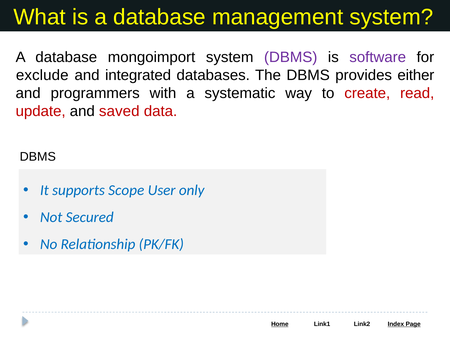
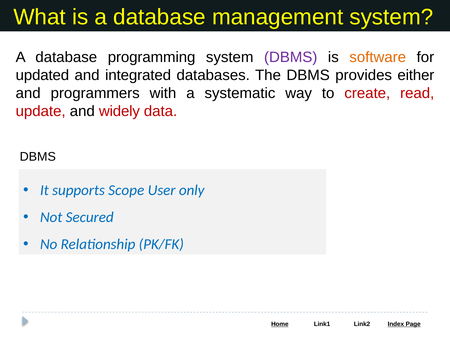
mongoimport: mongoimport -> programming (152, 57)
software colour: purple -> orange (378, 57)
exclude: exclude -> updated (42, 75)
saved: saved -> widely (119, 111)
